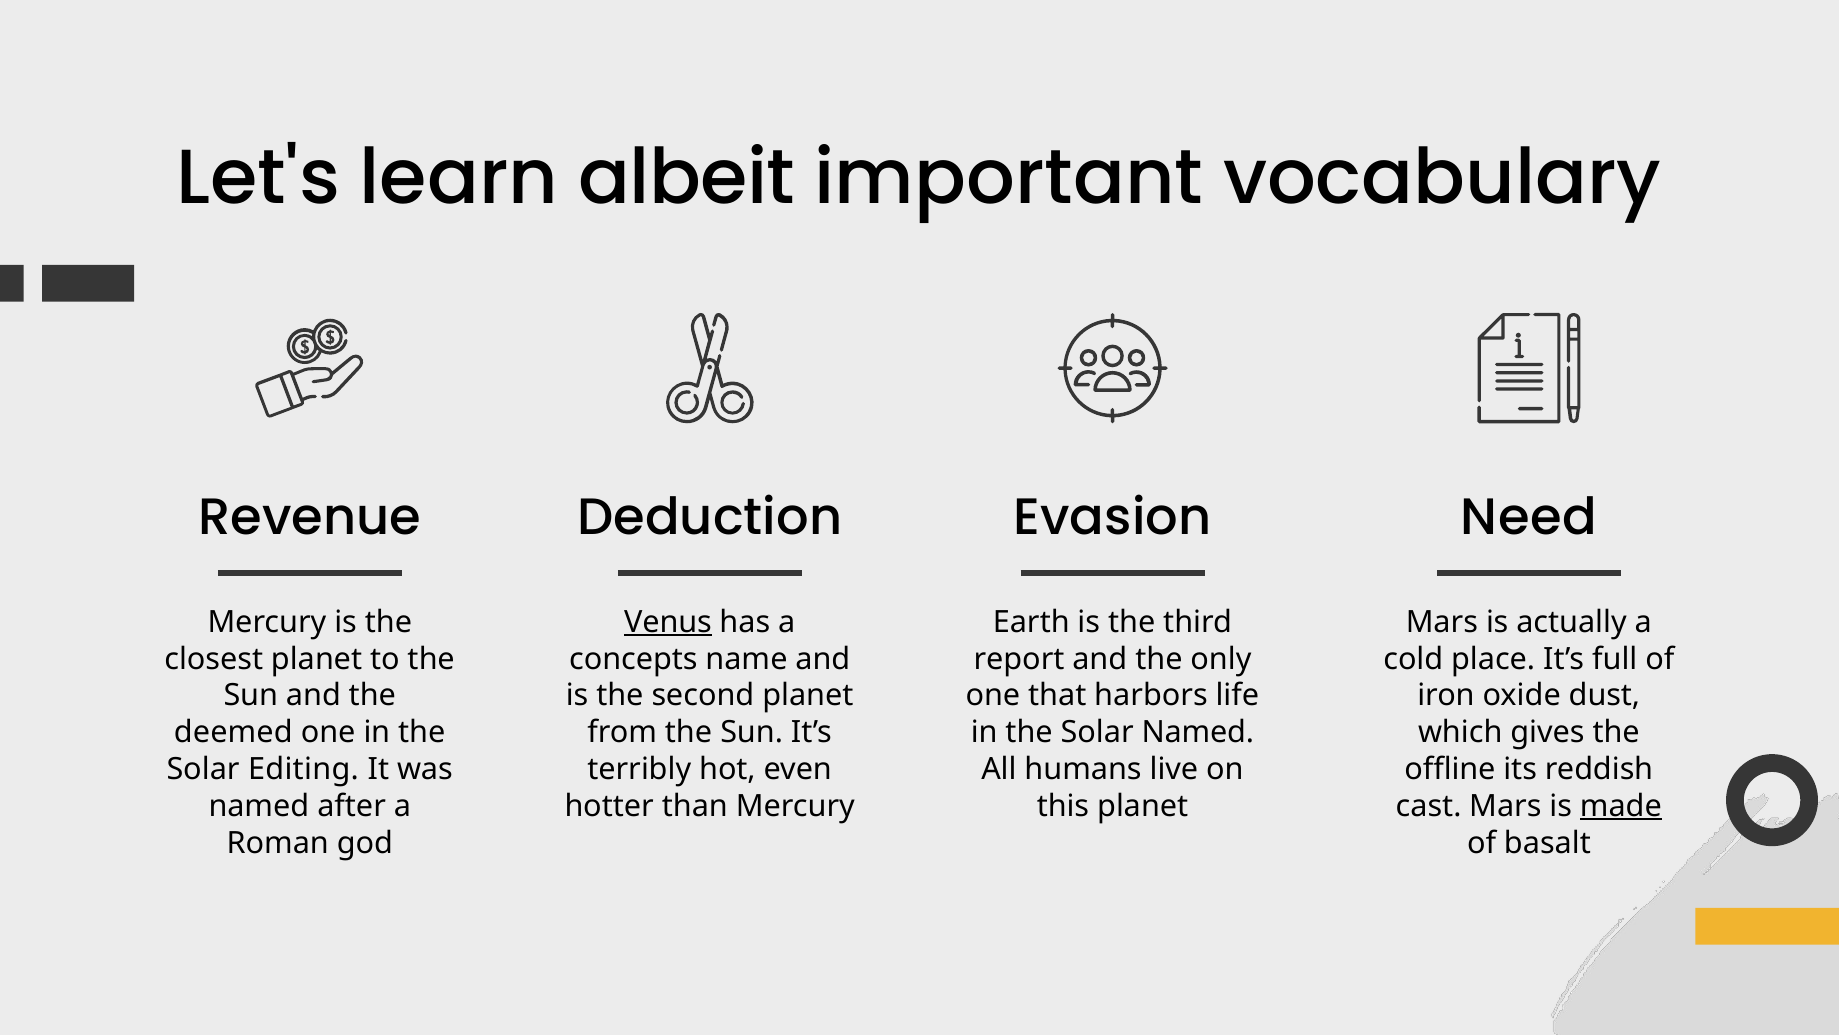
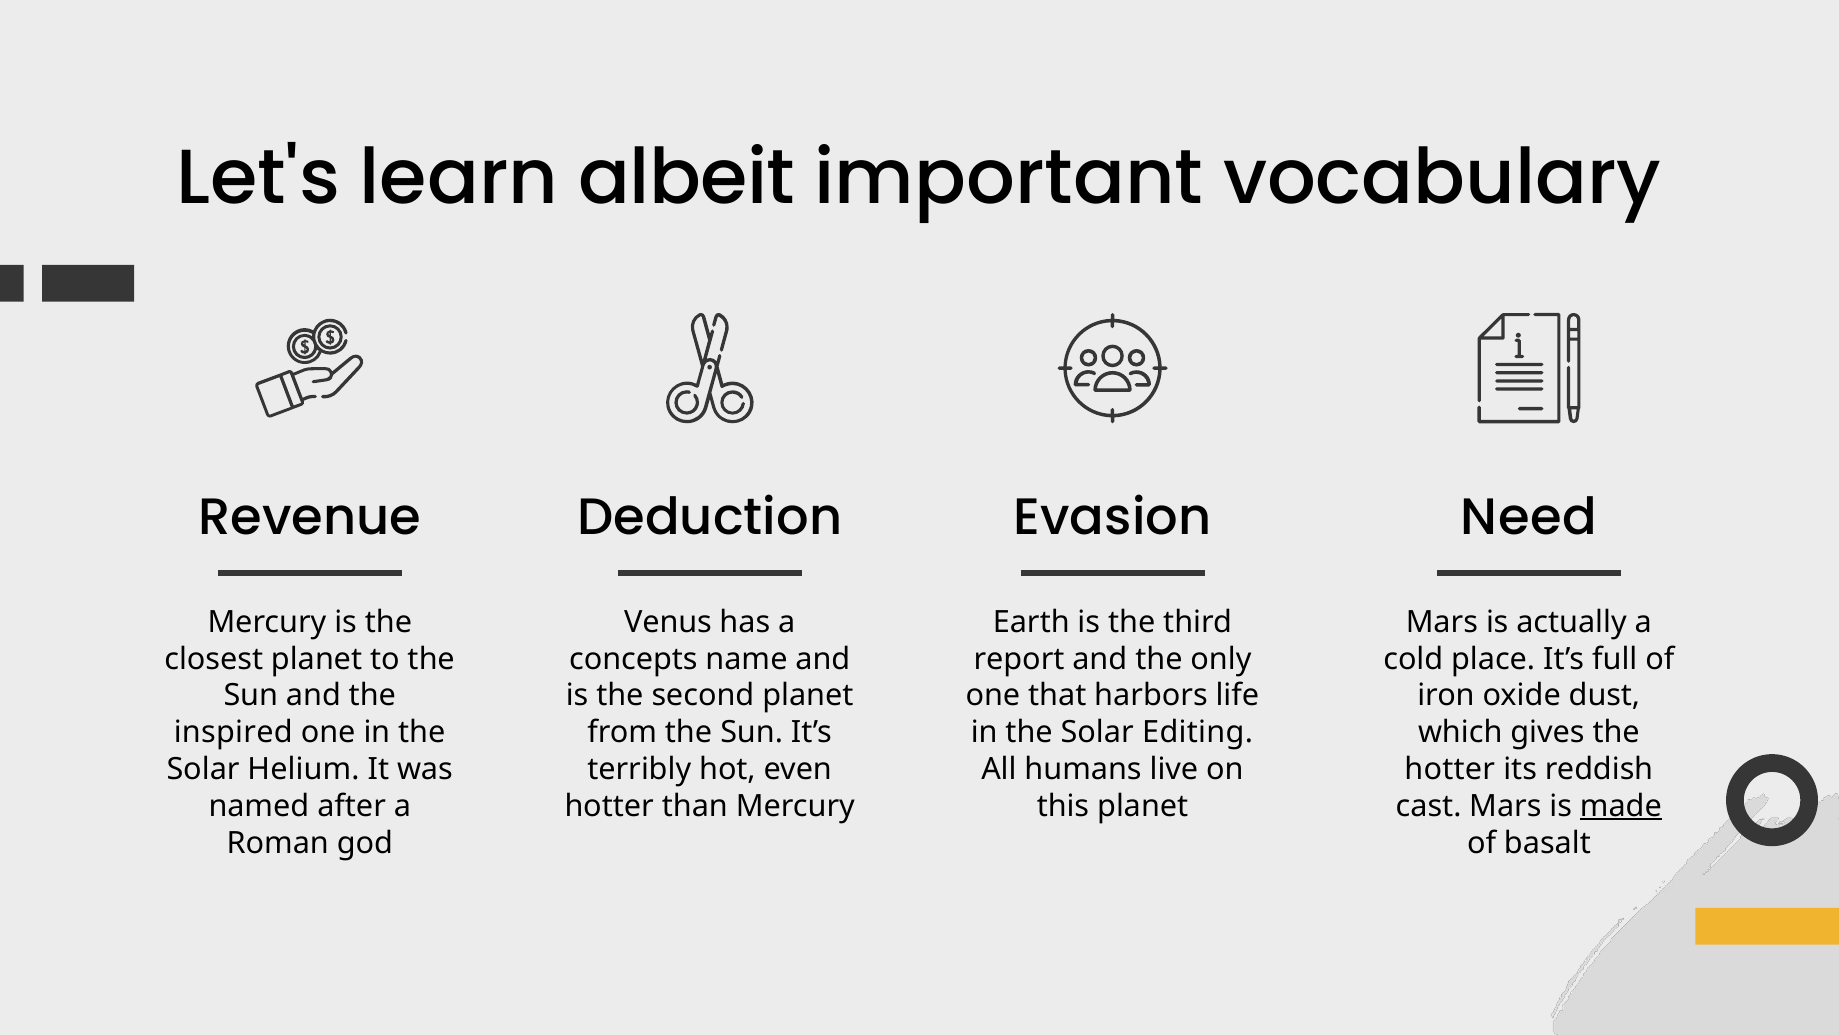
Venus underline: present -> none (668, 622)
deemed: deemed -> inspired (233, 732)
Solar Named: Named -> Editing (1198, 732)
Editing: Editing -> Helium (304, 769)
offline: offline -> hotter (1450, 769)
